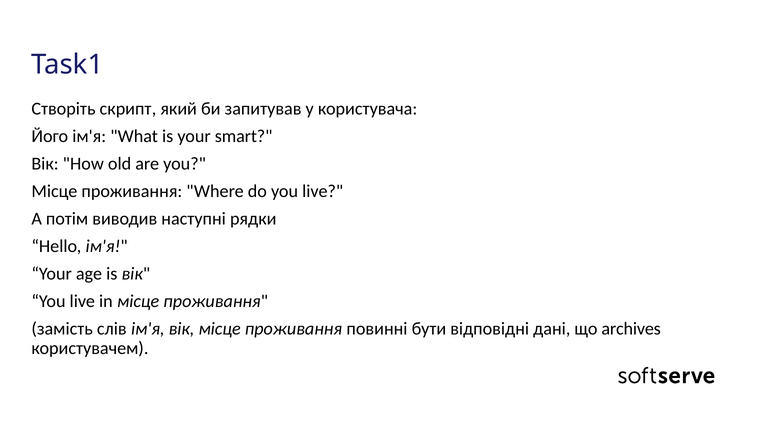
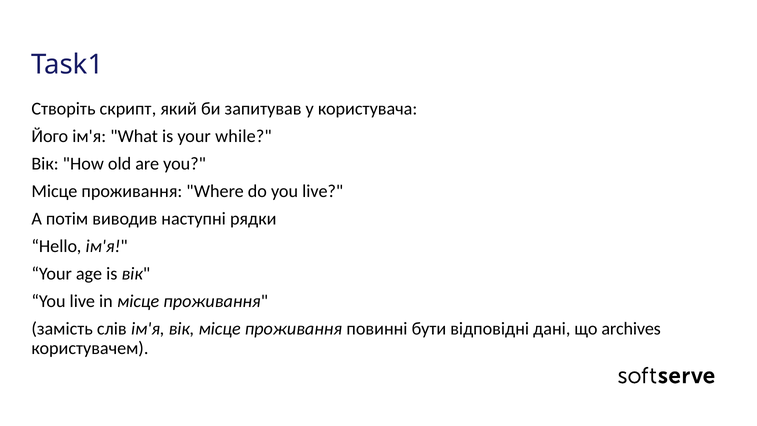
smart: smart -> while (243, 136)
